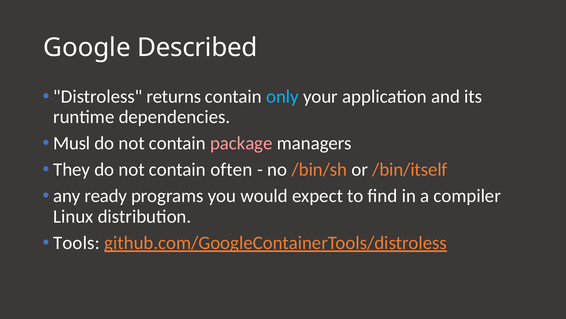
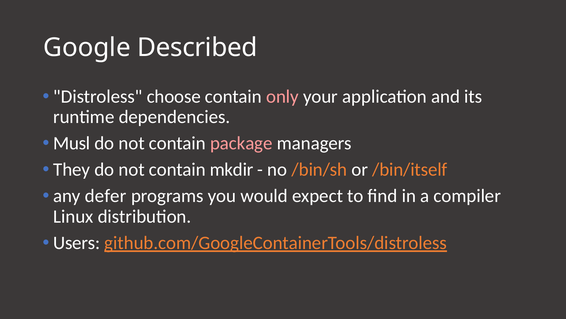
returns: returns -> choose (174, 96)
only colour: light blue -> pink (282, 96)
often: often -> mkdir (232, 169)
ready: ready -> defer (106, 196)
Tools: Tools -> Users (77, 243)
